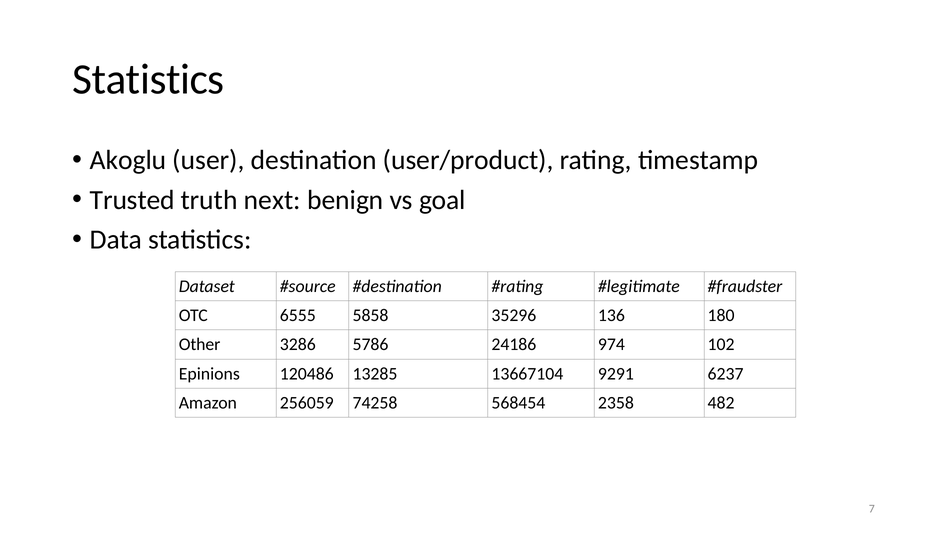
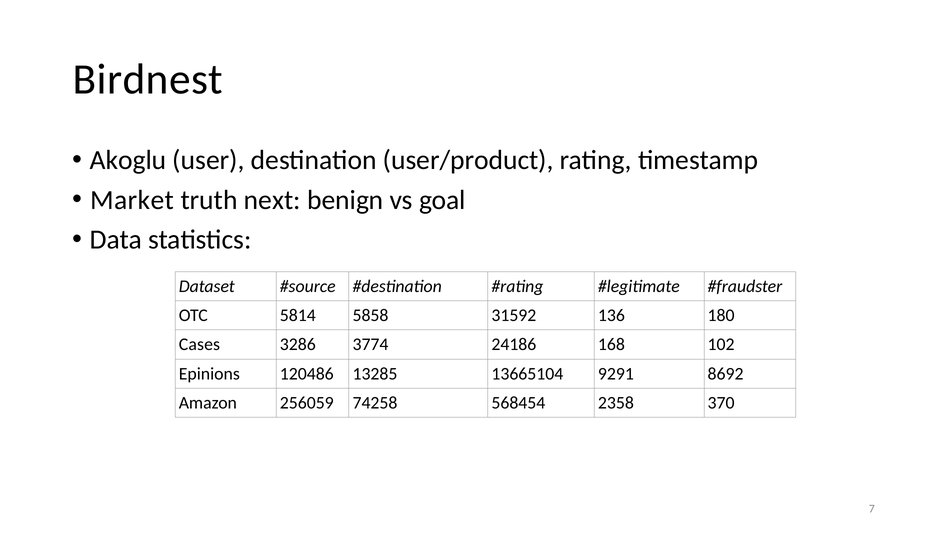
Statistics: Statistics -> Birdnest (148, 80)
Trusted: Trusted -> Market (132, 200)
6555: 6555 -> 5814 (298, 315)
35296: 35296 -> 31592 (514, 315)
Other: Other -> Cases (199, 344)
5786: 5786 -> 3774 (370, 344)
974: 974 -> 168 (611, 344)
13667104: 13667104 -> 13665104 (527, 373)
6237: 6237 -> 8692 (726, 373)
482: 482 -> 370 (721, 403)
